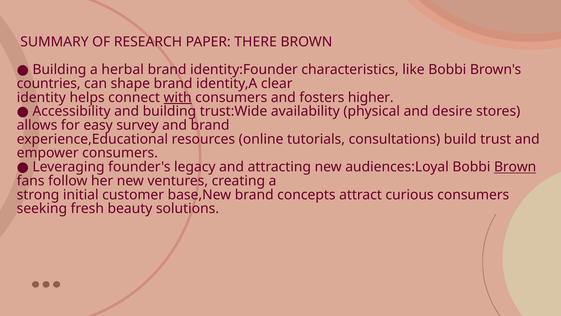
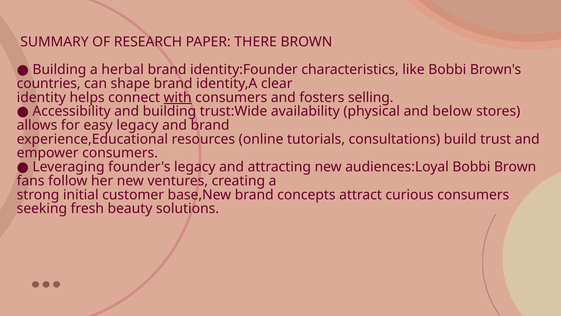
higher: higher -> selling (371, 97)
desire: desire -> below (452, 111)
easy survey: survey -> legacy (137, 125)
Brown underline: present -> none (515, 167)
